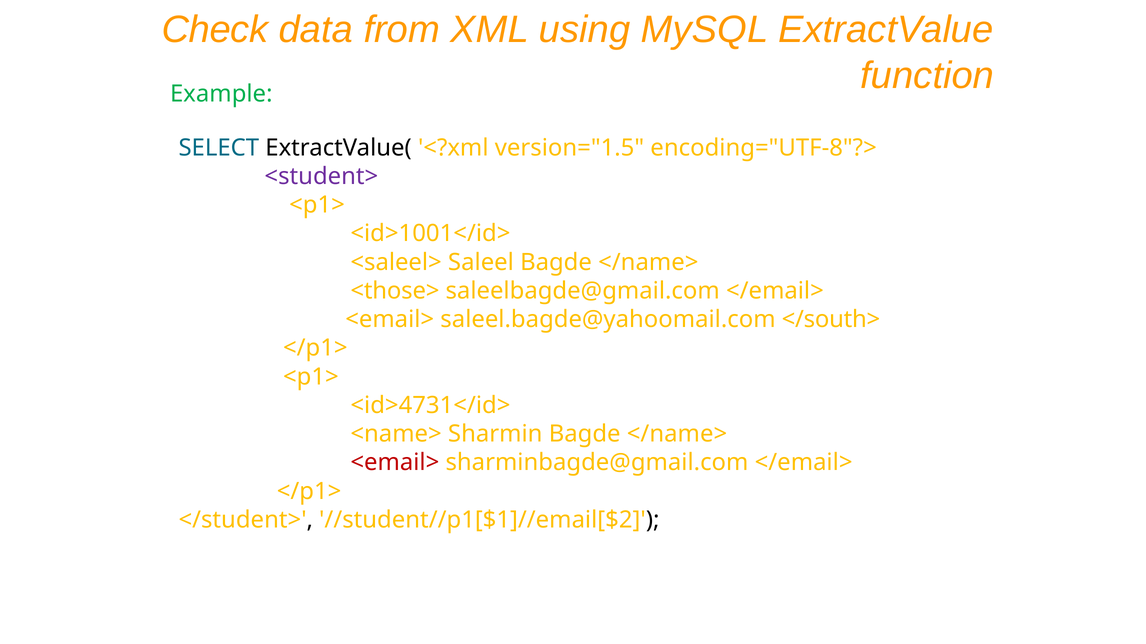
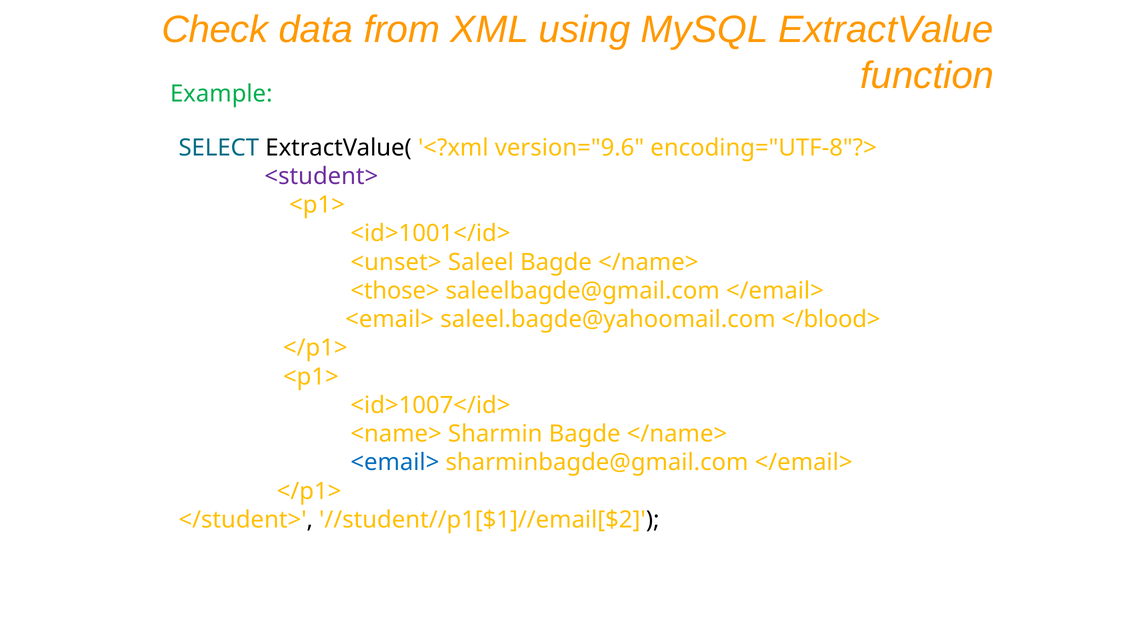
version="1.5: version="1.5 -> version="9.6 (569, 148)
<saleel>: <saleel> -> <unset> (396, 262)
</south>: </south> -> </blood> (831, 320)
<id>4731</id>: <id>4731</id> -> <id>1007</id> (430, 406)
<email> colour: red -> blue (395, 463)
